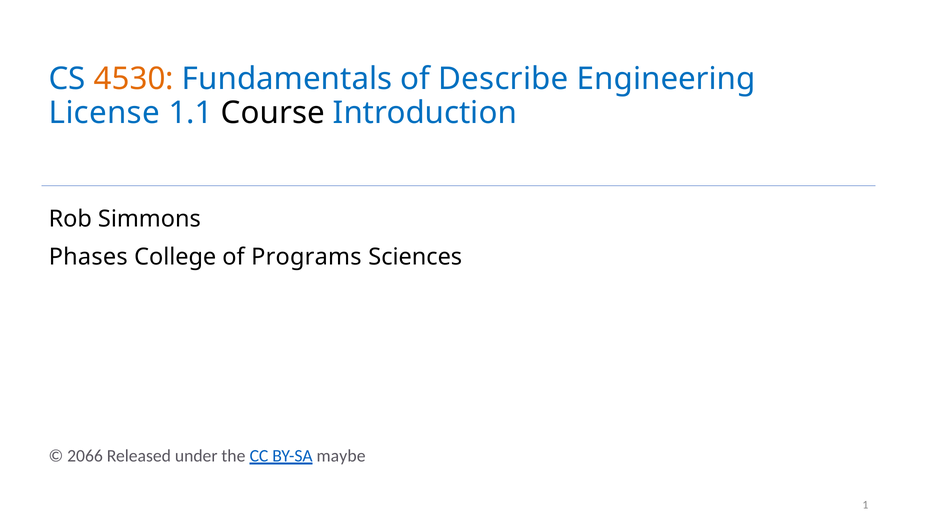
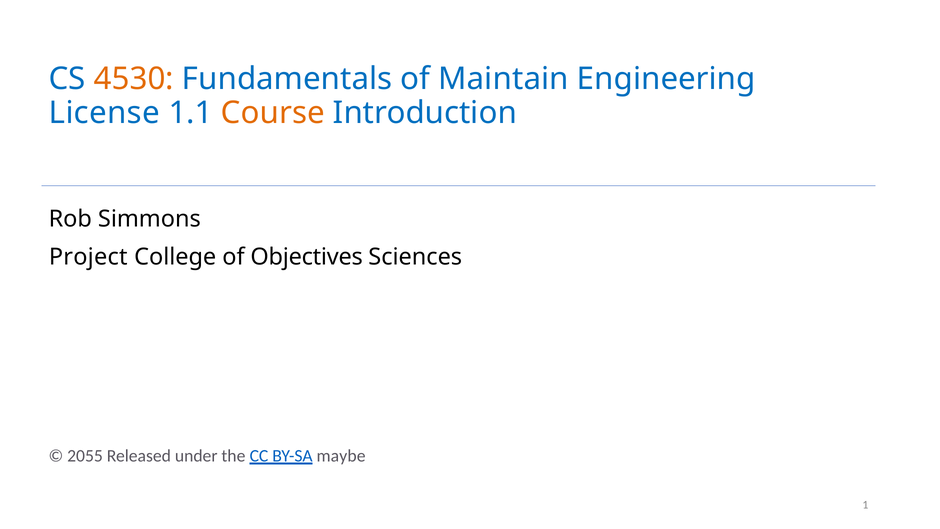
Describe: Describe -> Maintain (504, 79)
Course colour: black -> orange (273, 113)
Phases: Phases -> Project (88, 257)
Programs: Programs -> Objectives (307, 257)
2066: 2066 -> 2055 (85, 456)
